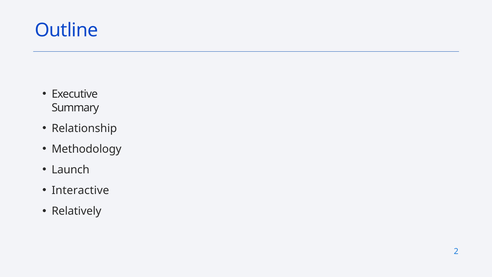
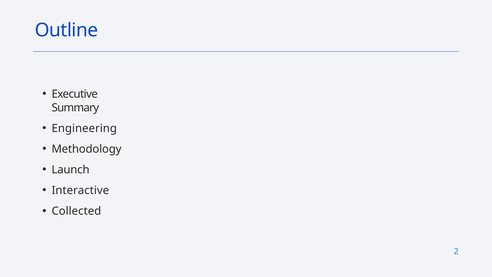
Relationship: Relationship -> Engineering (84, 128)
Relatively: Relatively -> Collected (76, 211)
